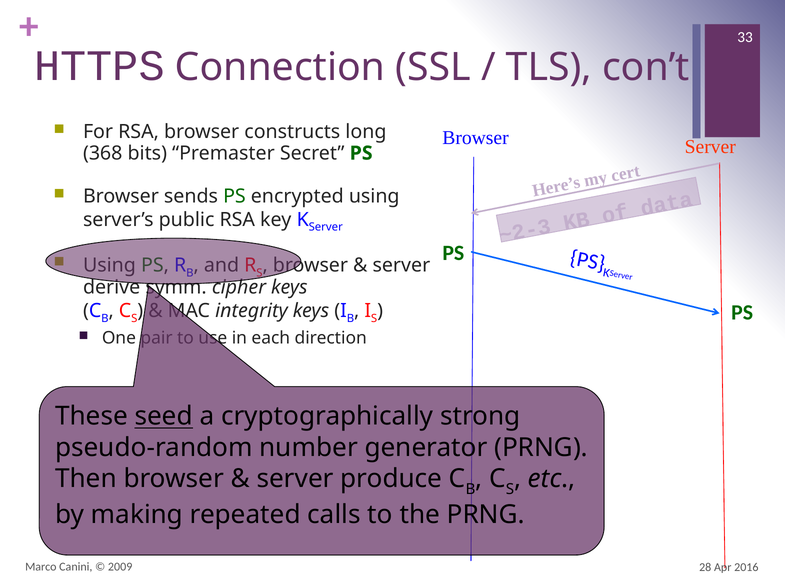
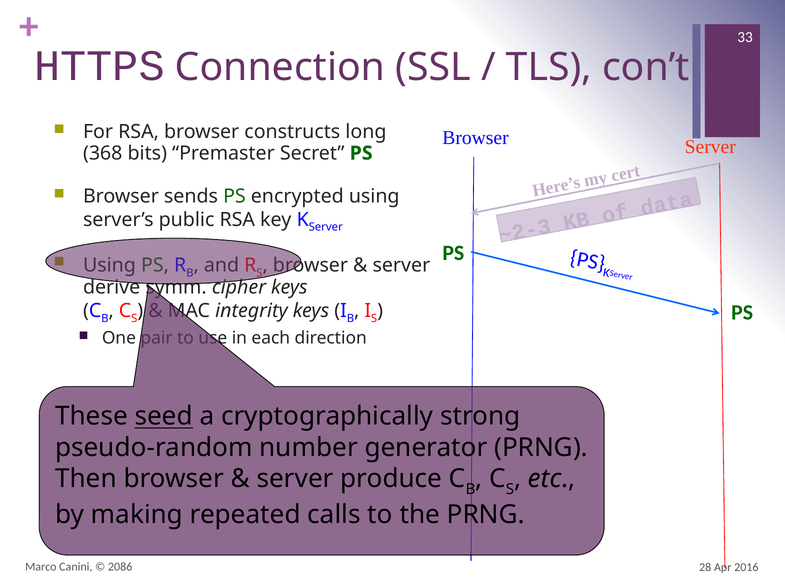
2009: 2009 -> 2086 (120, 568)
